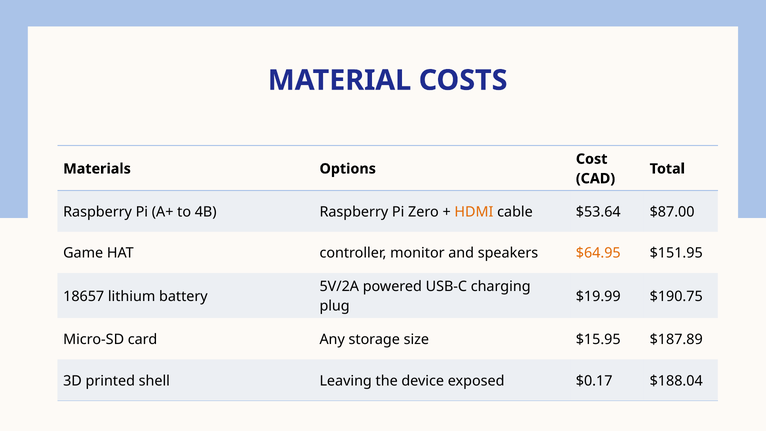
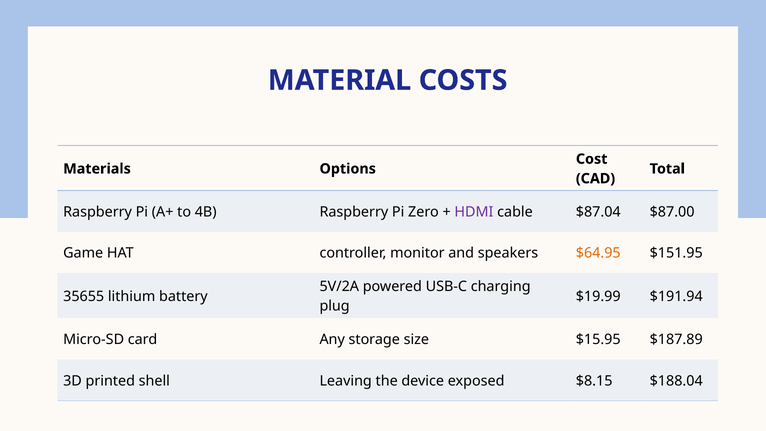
HDMI colour: orange -> purple (474, 212)
$53.64: $53.64 -> $87.04 (598, 212)
18657: 18657 -> 35655 (84, 296)
$190.75: $190.75 -> $191.94 (676, 296)
$0.17: $0.17 -> $8.15 (594, 381)
